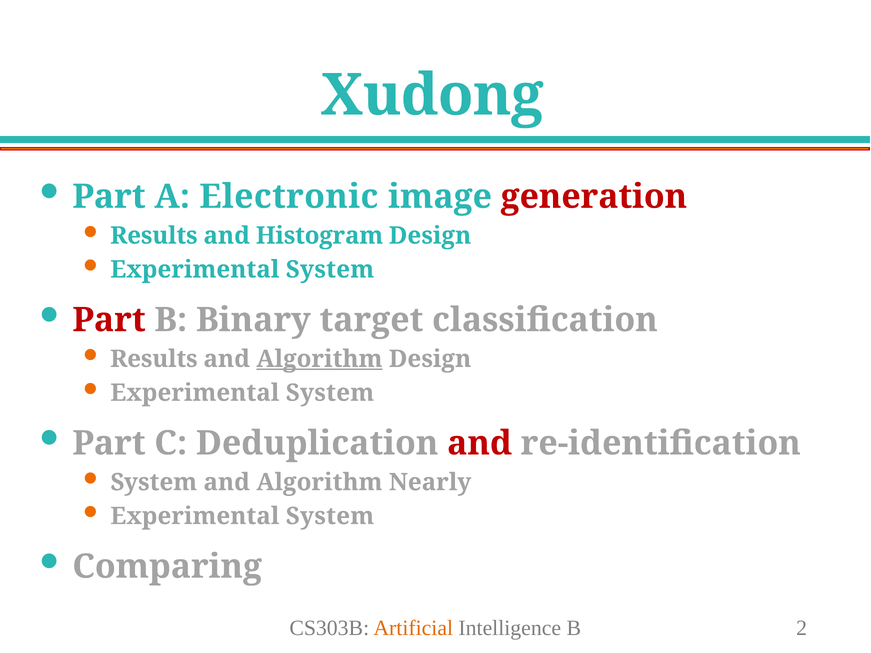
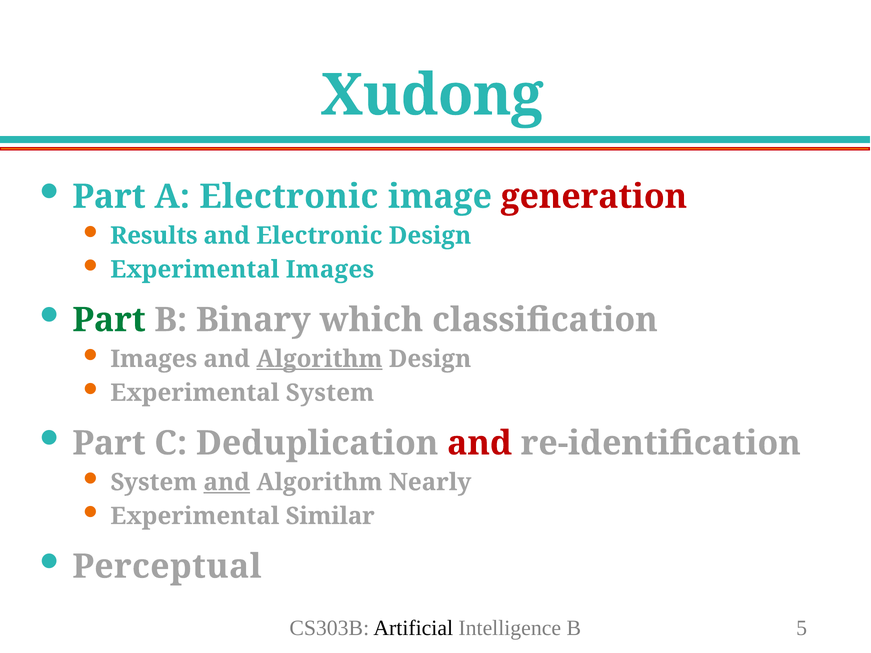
and Histogram: Histogram -> Electronic (319, 236)
System: System -> Images (330, 270)
Part colour: red -> green (109, 320)
target: target -> which (371, 320)
Results: Results -> Images (154, 359)
and underline: none -> present (227, 482)
System: System -> Similar (330, 516)
Comparing: Comparing -> Perceptual (167, 567)
Artificial colour: orange -> black (413, 628)
2: 2 -> 5 (802, 628)
